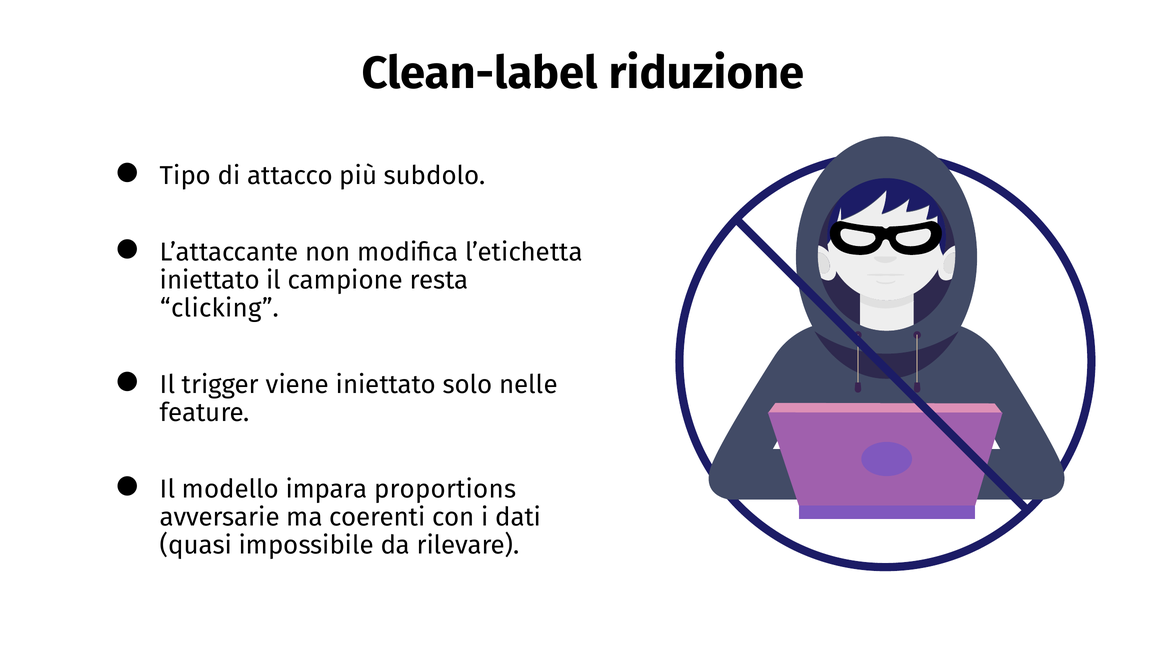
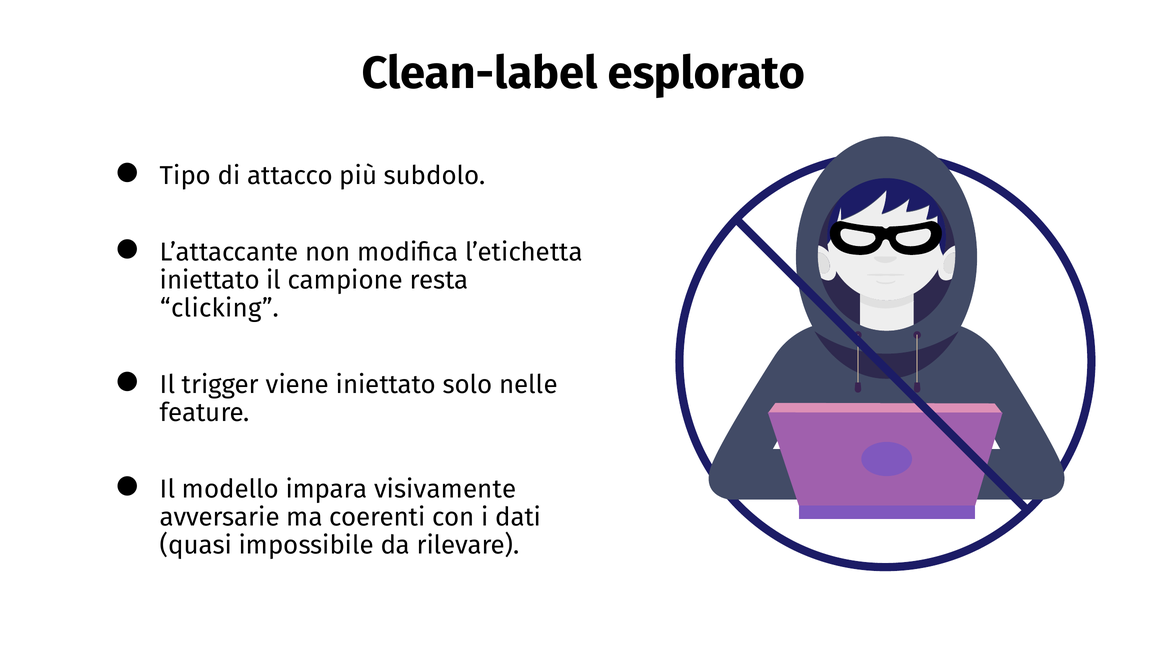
riduzione: riduzione -> esplorato (707, 73)
proportions: proportions -> visivamente (445, 489)
